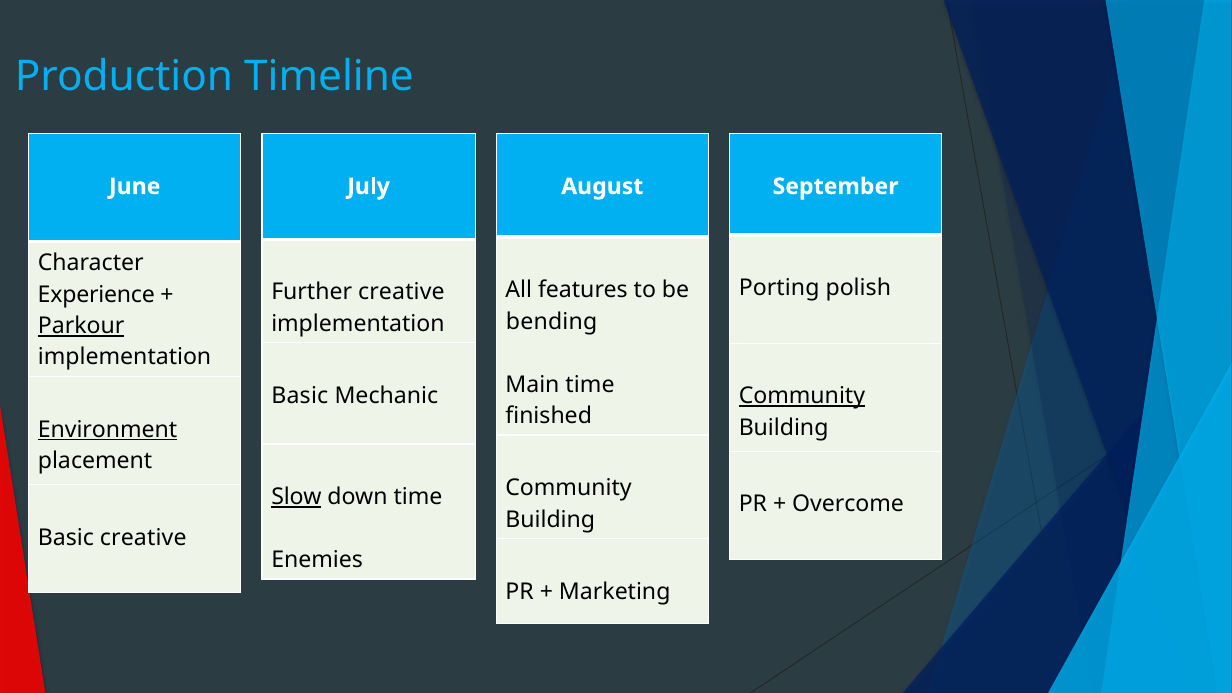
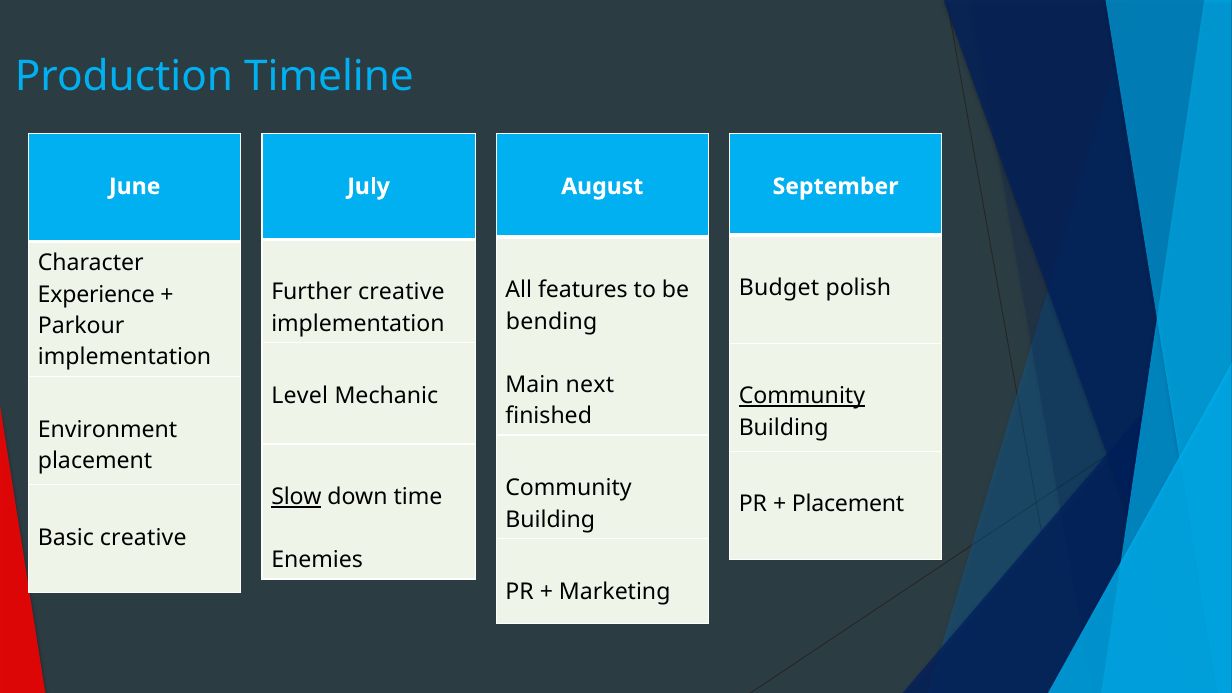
Porting: Porting -> Budget (779, 288)
Parkour underline: present -> none (81, 326)
Main time: time -> next (590, 385)
Basic: Basic -> Level (300, 396)
Environment underline: present -> none (108, 429)
Overcome: Overcome -> Placement (848, 504)
